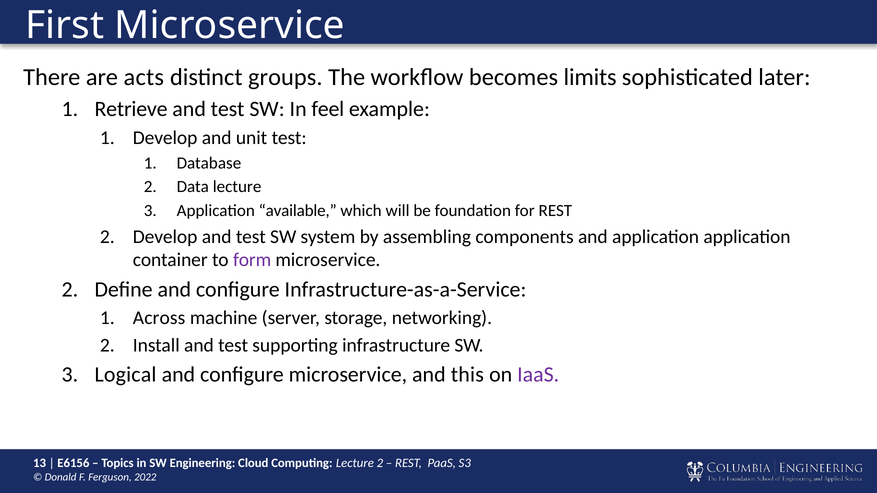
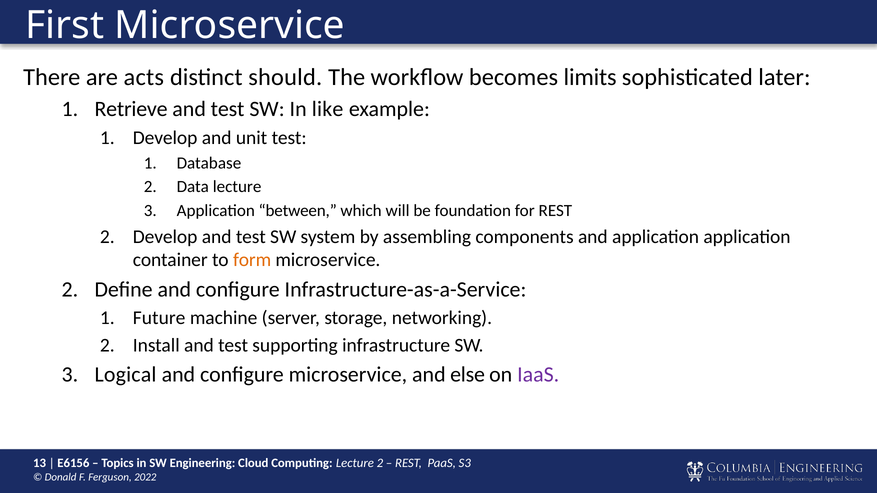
groups: groups -> should (285, 77)
feel: feel -> like (328, 109)
available: available -> between (298, 211)
form colour: purple -> orange (252, 260)
Across: Across -> Future (159, 318)
this: this -> else (468, 375)
